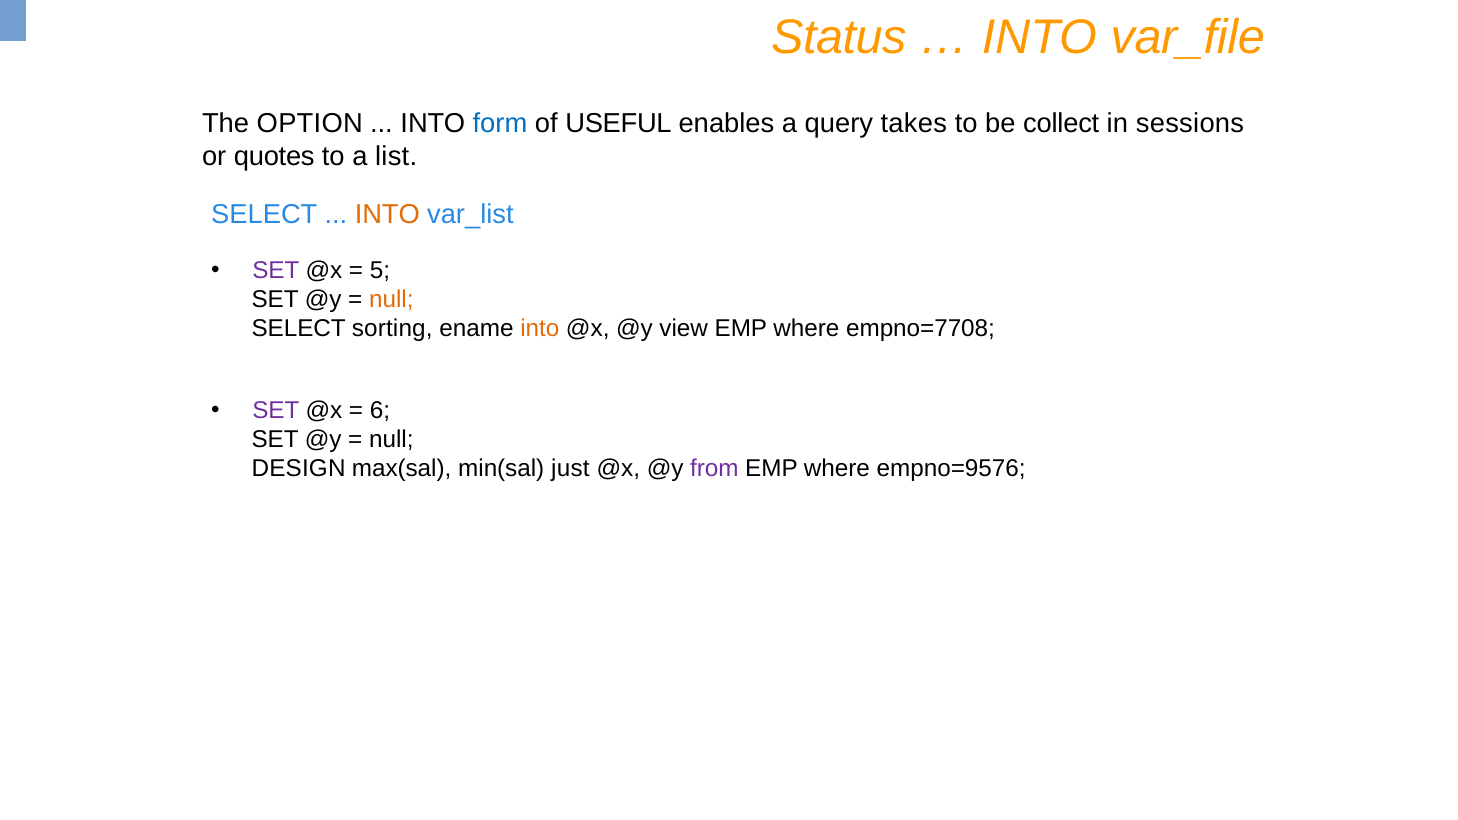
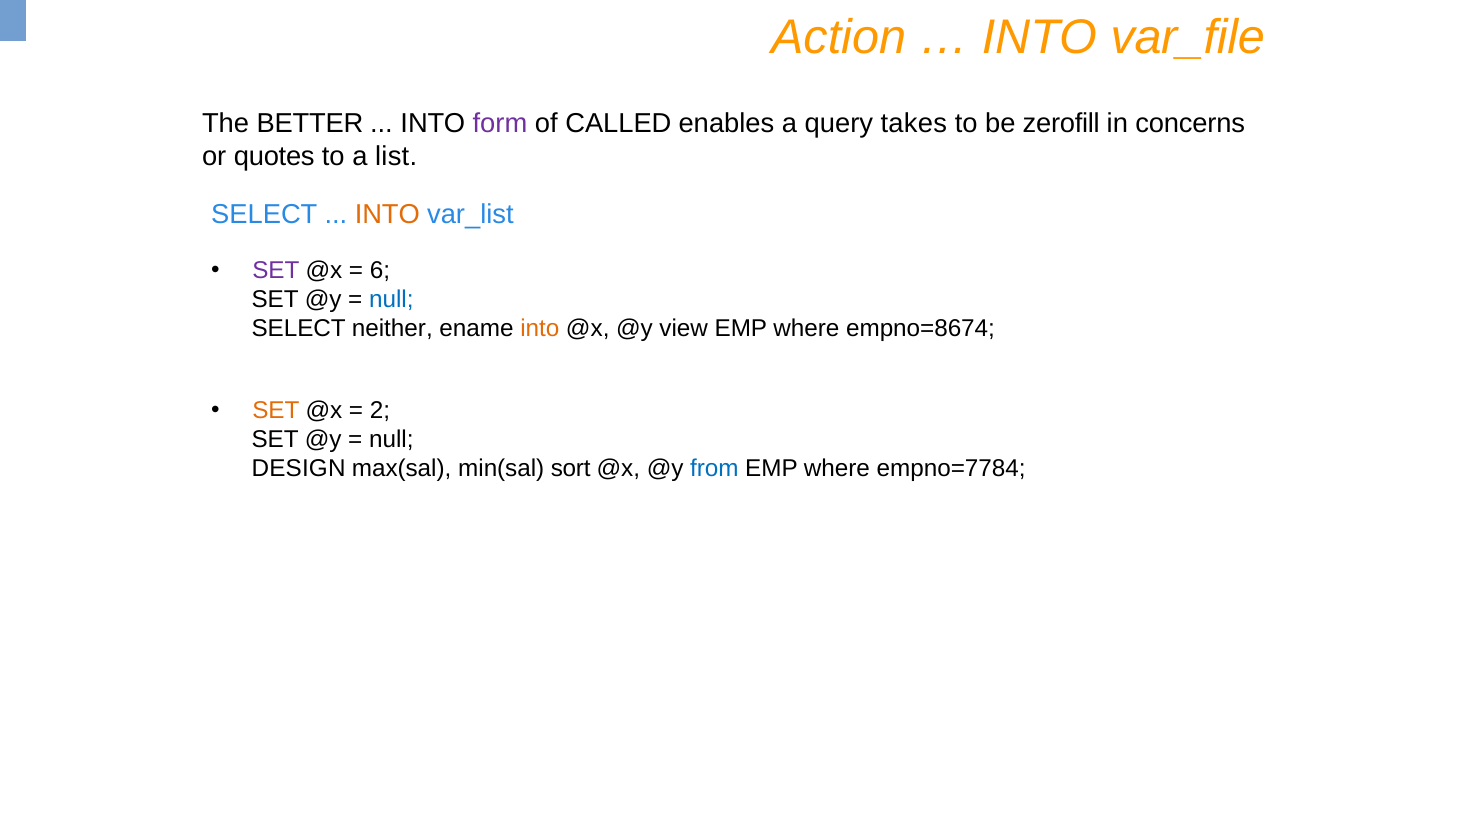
Status: Status -> Action (839, 38)
OPTION: OPTION -> BETTER (310, 124)
form colour: blue -> purple (500, 124)
USEFUL: USEFUL -> CALLED (618, 124)
collect: collect -> zerofill (1061, 124)
sessions: sessions -> concerns (1190, 124)
5: 5 -> 6 (380, 271)
null colour: orange -> blue (391, 300)
sorting: sorting -> neither (392, 329)
empno=7708: empno=7708 -> empno=8674 (920, 329)
SET colour: purple -> orange (276, 410)
6: 6 -> 2 (380, 410)
just: just -> sort (571, 469)
from colour: purple -> blue (714, 469)
empno=9576: empno=9576 -> empno=7784 (951, 469)
